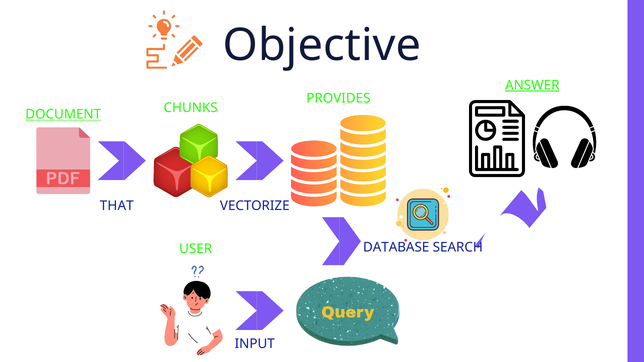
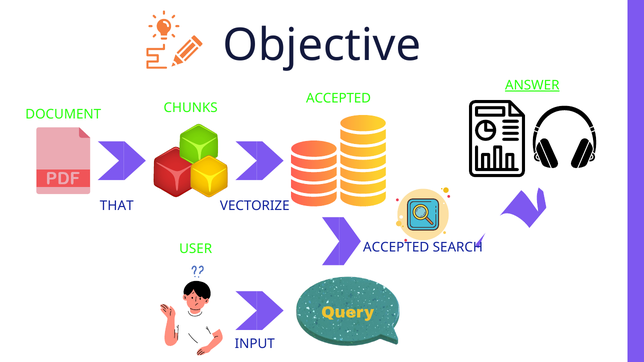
PROVIDES: PROVIDES -> ACCEPTED (339, 98)
DOCUMENT underline: present -> none (63, 115)
DATABASE: DATABASE -> ACCEPTED (396, 247)
